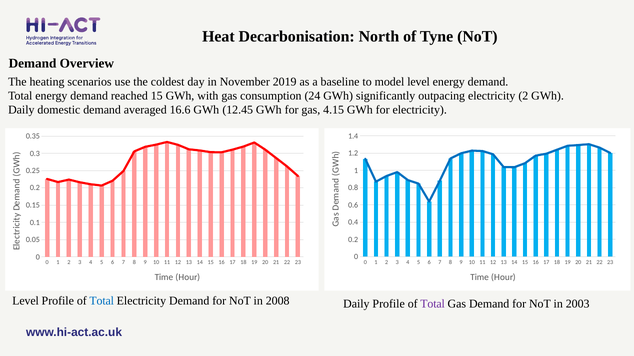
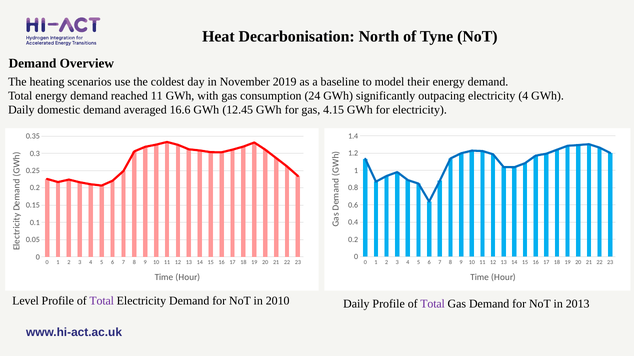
model level: level -> their (418, 82)
reached 15: 15 -> 11 (157, 96)
electricity 2: 2 -> 4 (523, 96)
Total colour: blue -> purple (102, 302)
2008: 2008 -> 2010 (278, 302)
2003: 2003 -> 2013 (578, 304)
